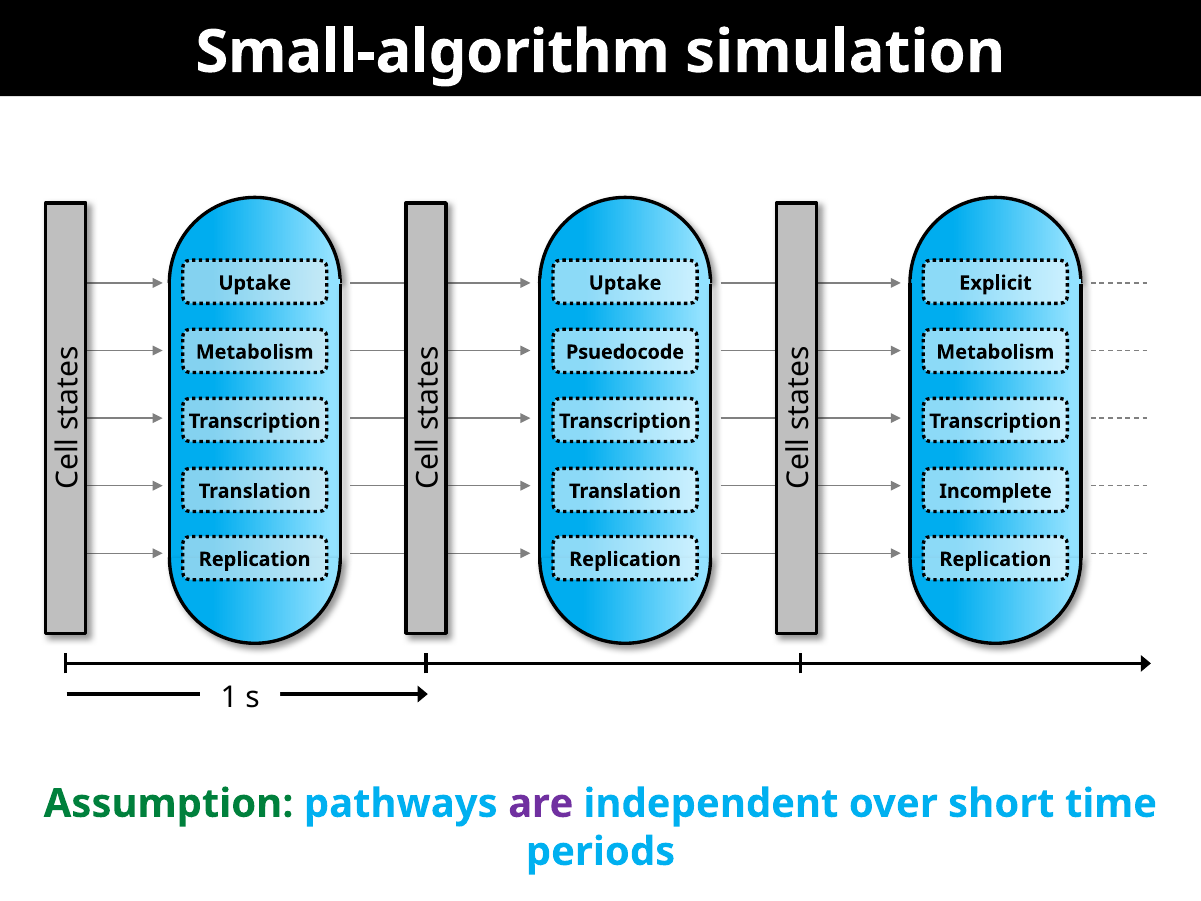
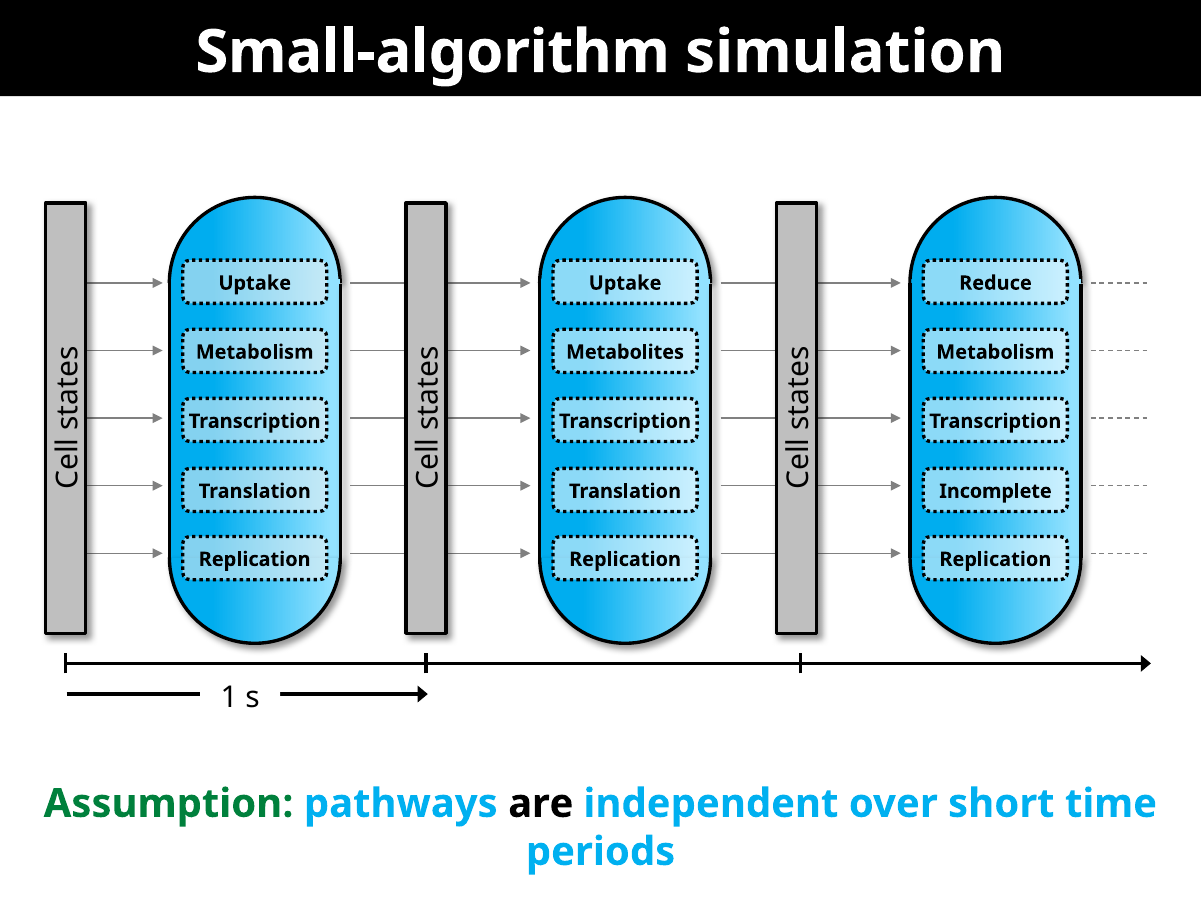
Explicit: Explicit -> Reduce (995, 283)
Psuedocode: Psuedocode -> Metabolites (625, 352)
are colour: purple -> black (541, 803)
